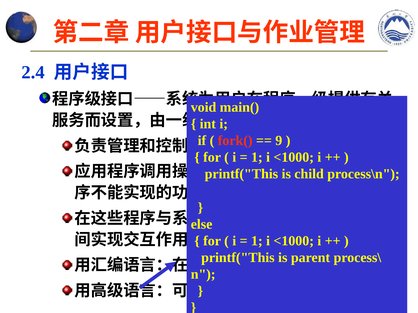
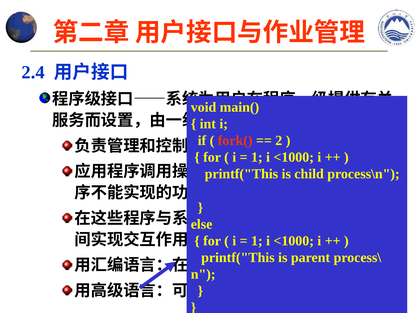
9: 9 -> 2 (279, 141)
